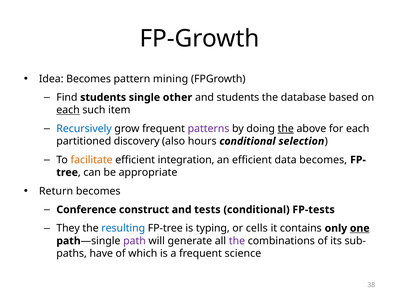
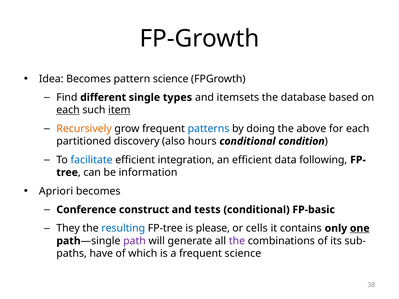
pattern mining: mining -> science (171, 79)
Find students: students -> different (103, 97)
other: other -> types (177, 97)
and students: students -> itemsets (238, 97)
item underline: none -> present (119, 110)
Recursively colour: blue -> orange (84, 129)
patterns colour: purple -> blue (209, 129)
the underline: present -> none (286, 129)
selection: selection -> condition (302, 141)
facilitate colour: orange -> blue (92, 160)
data becomes: becomes -> following (323, 160)
appropriate: appropriate -> information (148, 173)
Return: Return -> Apriori (56, 191)
FP-tests: FP-tests -> FP-basic (314, 210)
typing: typing -> please (213, 228)
